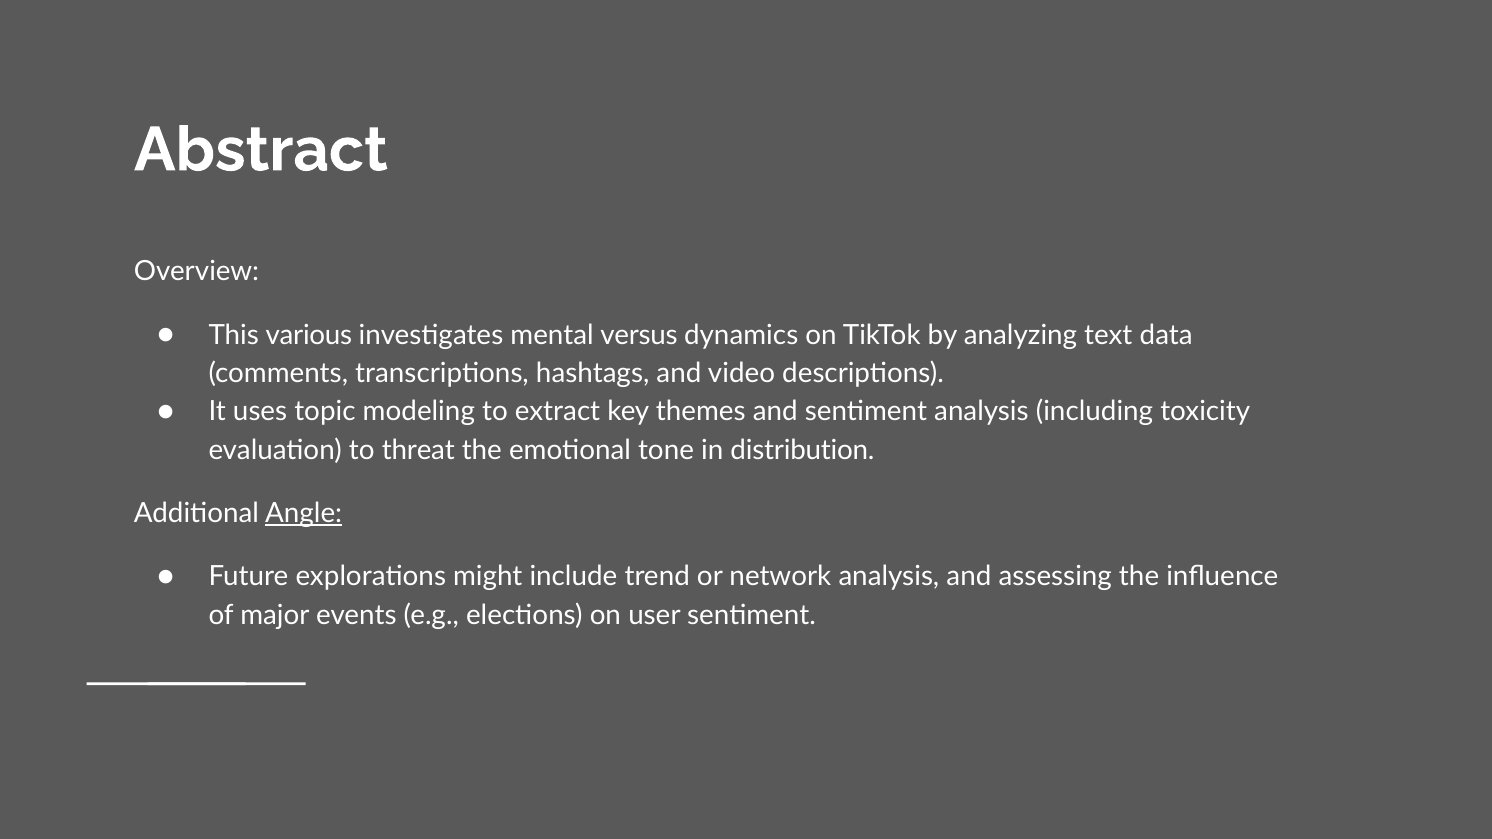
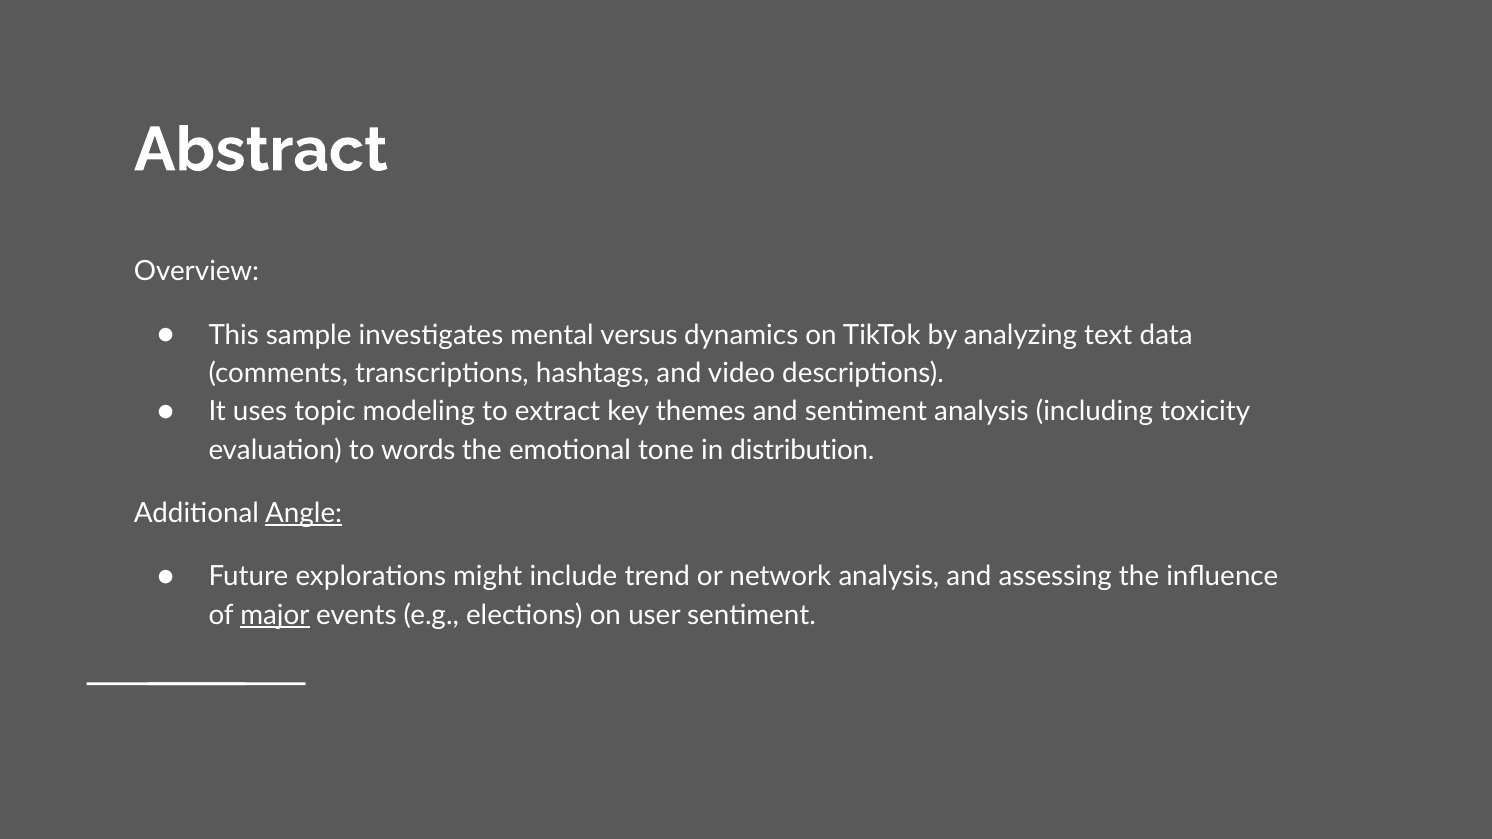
various: various -> sample (309, 335)
threat: threat -> words (418, 450)
major underline: none -> present (275, 615)
